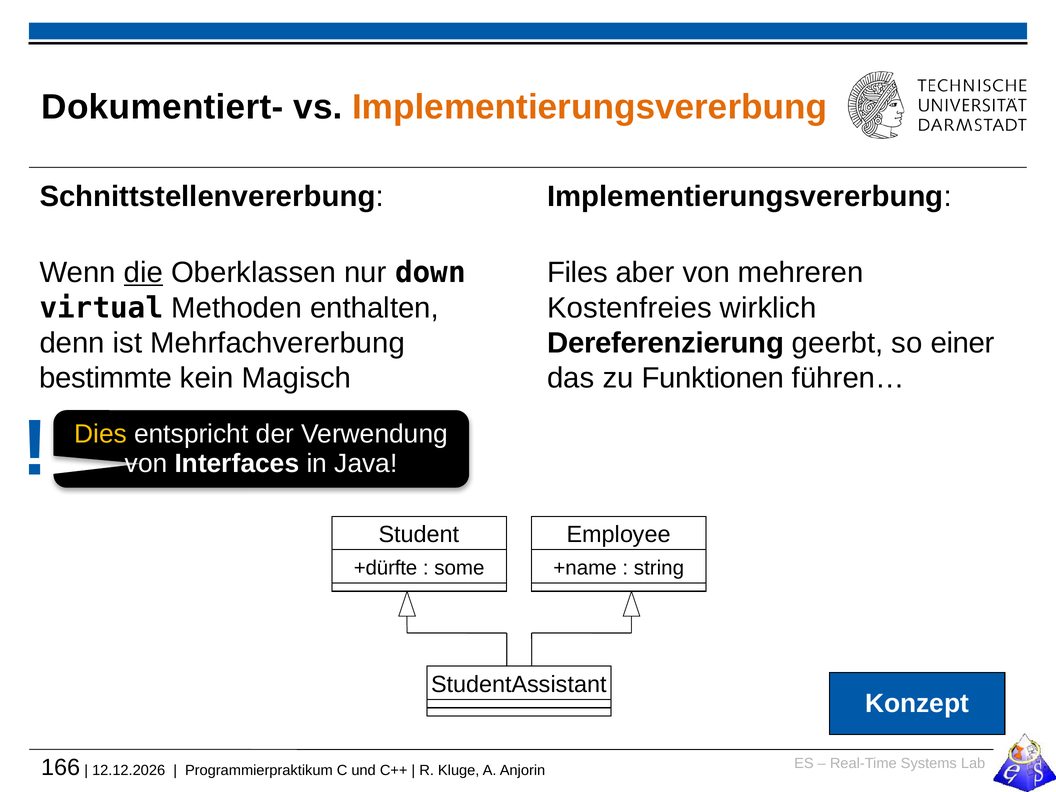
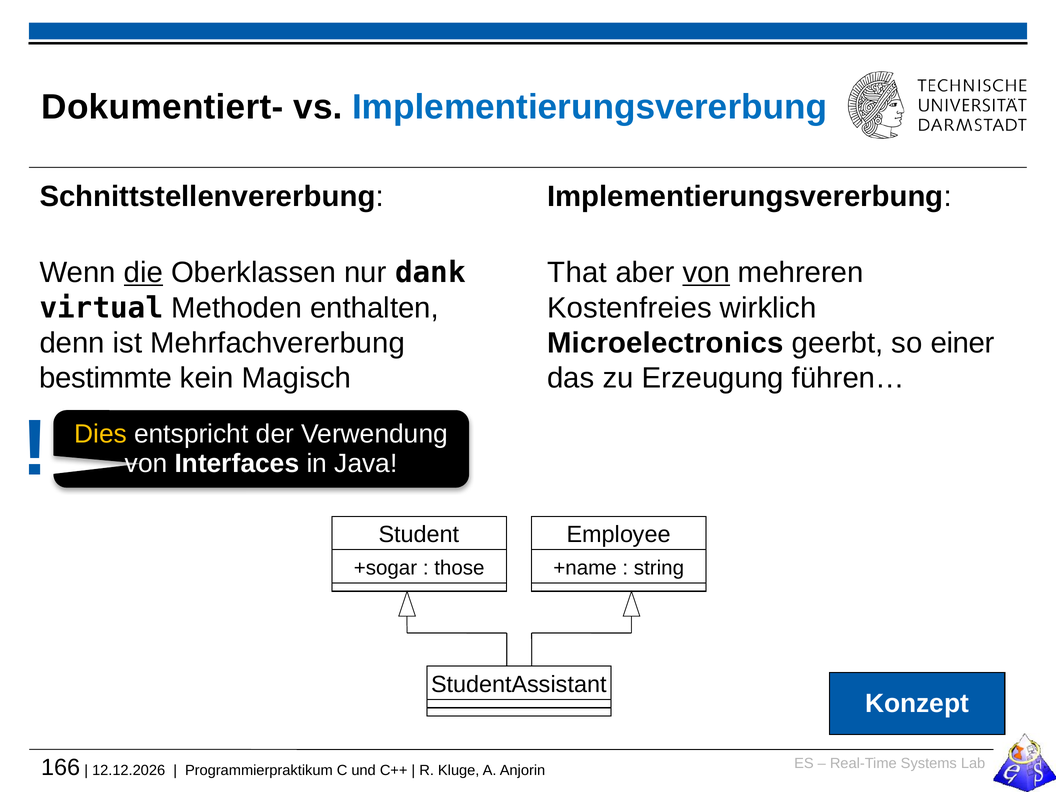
Implementierungsvererbung colour: orange -> blue (590, 107)
down: down -> dank (430, 273)
Files: Files -> That (577, 273)
von underline: none -> present (706, 273)
Dereferenzierung: Dereferenzierung -> Microelectronics (665, 343)
Funktionen: Funktionen -> Erzeugung (713, 378)
+dürfte: +dürfte -> +sogar (385, 568)
some: some -> those (459, 568)
